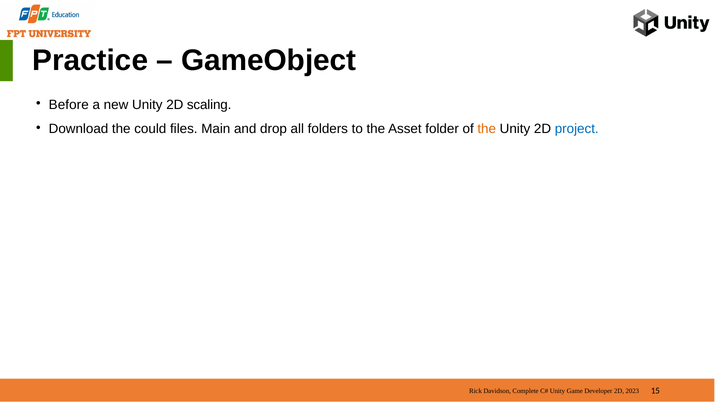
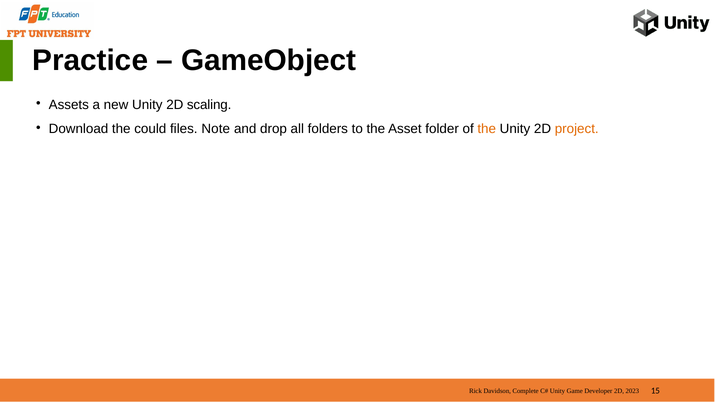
Before: Before -> Assets (69, 105)
Main: Main -> Note (216, 129)
project colour: blue -> orange (577, 129)
